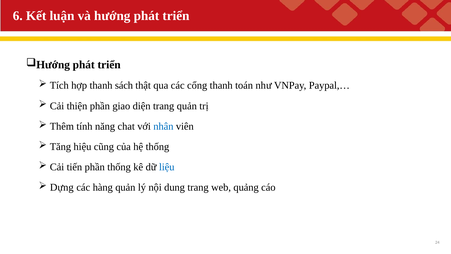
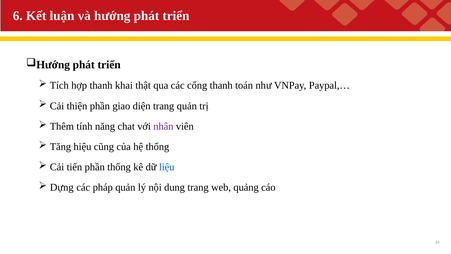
sách: sách -> khai (124, 85)
nhân colour: blue -> purple (163, 126)
hàng: hàng -> pháp (103, 187)
